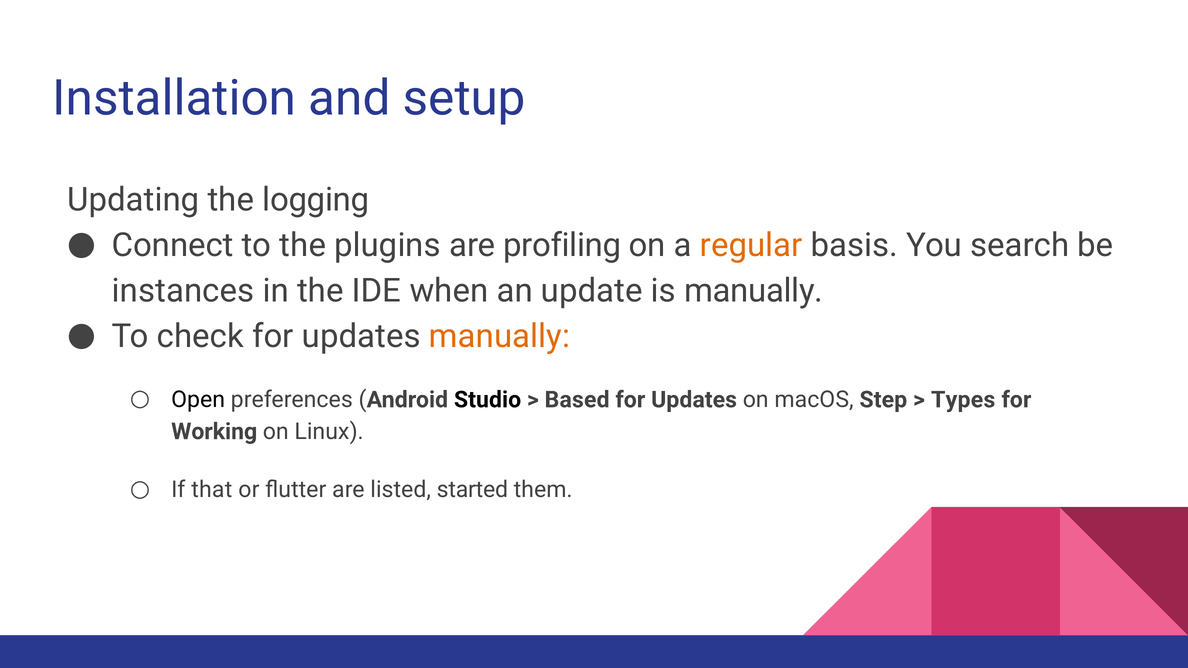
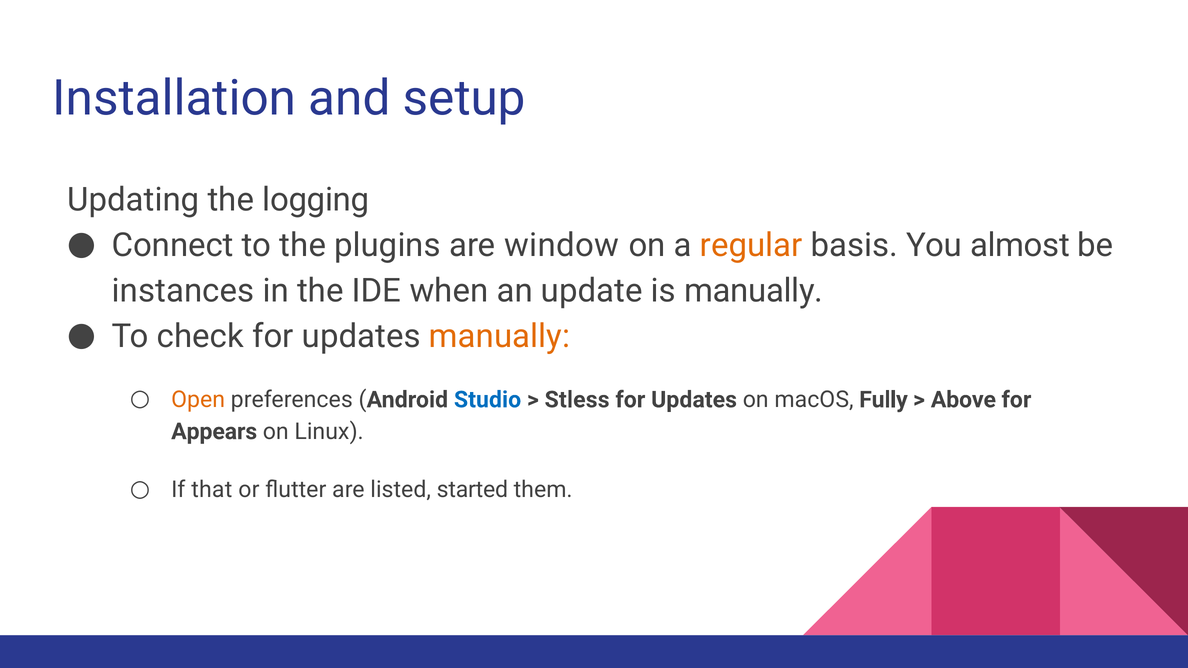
profiling: profiling -> window (562, 245)
search: search -> almost (1020, 245)
Open colour: black -> orange (198, 400)
Studio colour: black -> blue (488, 400)
Based: Based -> Stless (577, 400)
Step: Step -> Fully (883, 400)
Types: Types -> Above (963, 400)
Working: Working -> Appears (214, 432)
